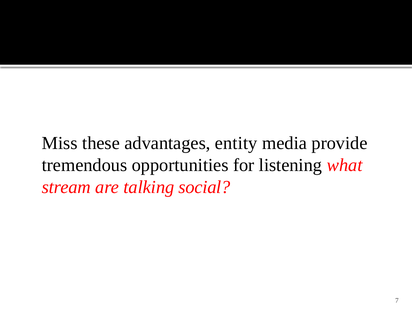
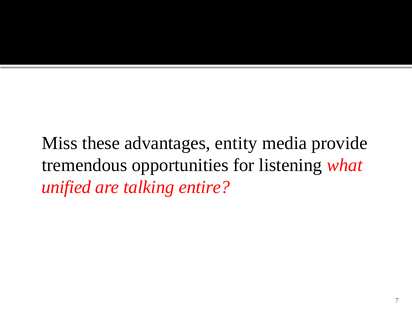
stream: stream -> unified (66, 187)
social: social -> entire (204, 187)
